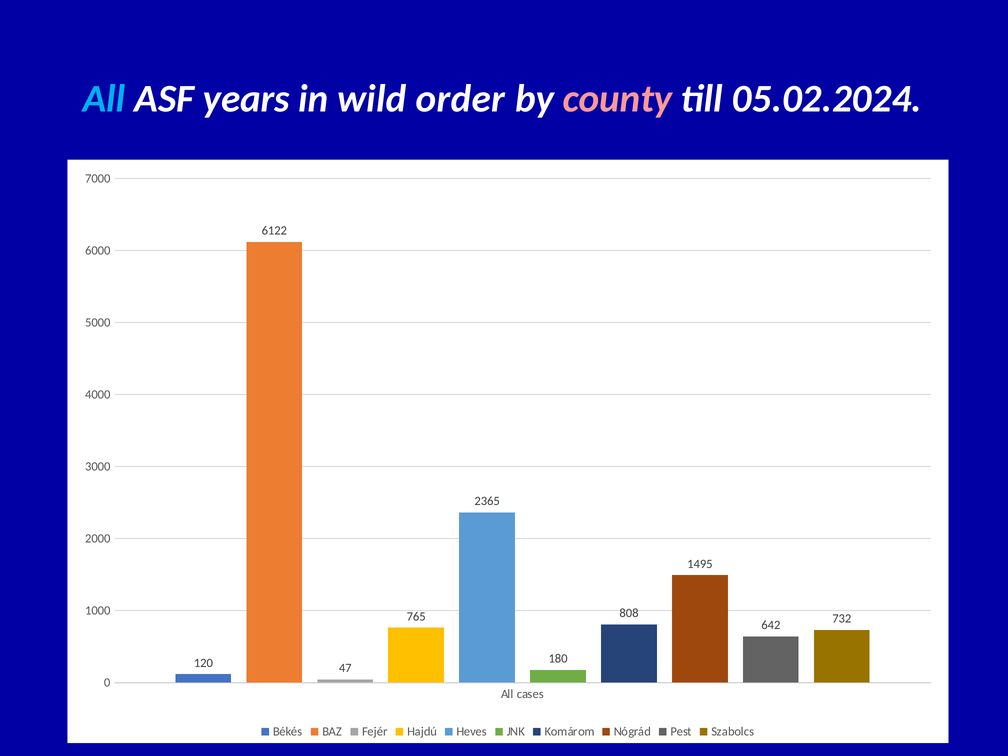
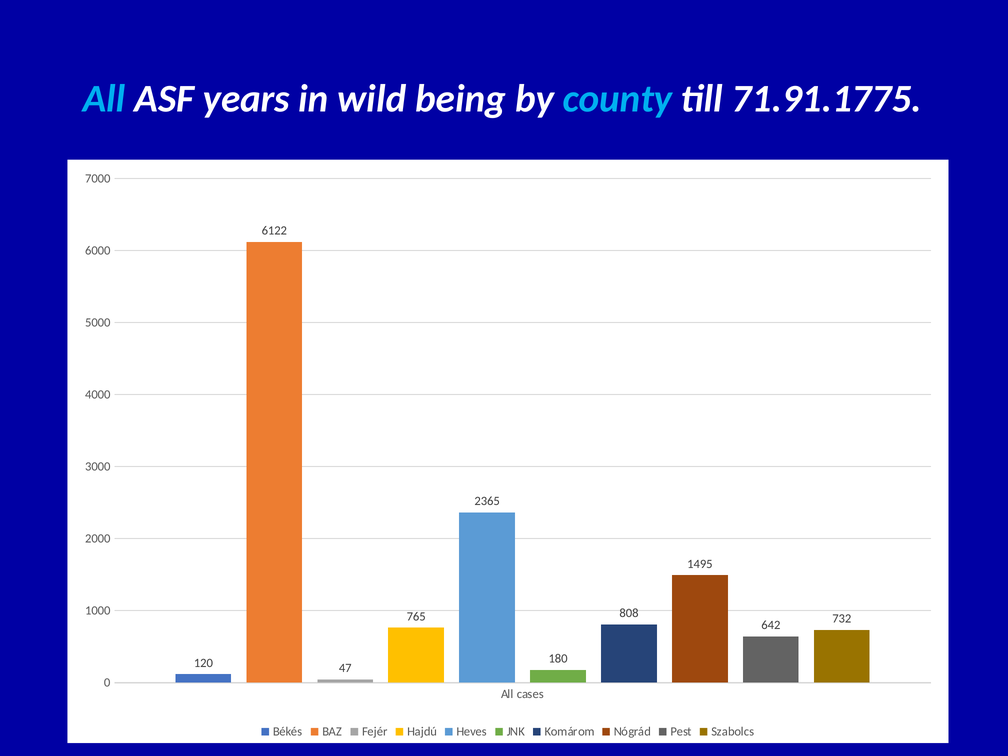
order: order -> being (461, 99)
county colour: pink -> light blue (618, 99)
05.02.2024: 05.02.2024 -> 71.91.1775 (827, 99)
